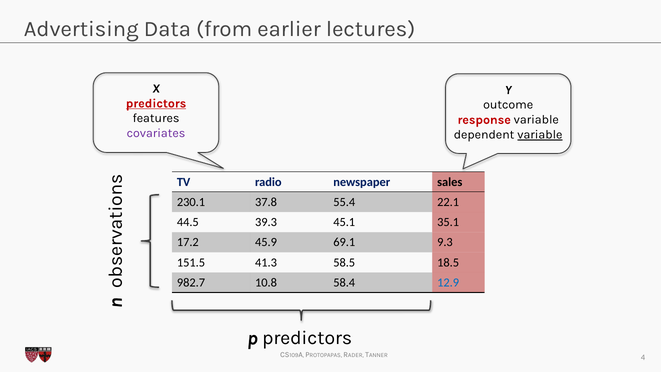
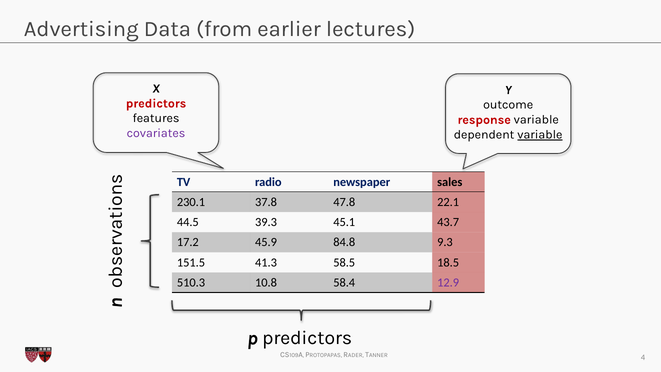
predictors underline: present -> none (156, 103)
55.4: 55.4 -> 47.8 (344, 202)
35.1: 35.1 -> 43.7 (448, 222)
69.1: 69.1 -> 84.8 (344, 242)
982.7: 982.7 -> 510.3 (191, 282)
12.9 colour: blue -> purple (448, 282)
